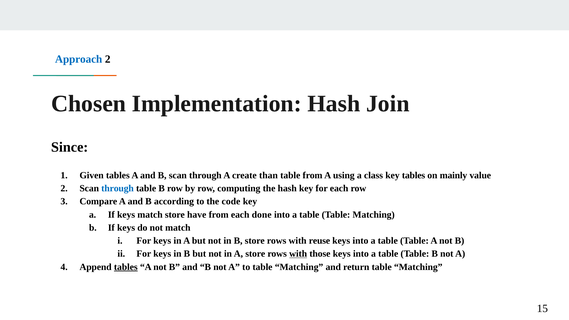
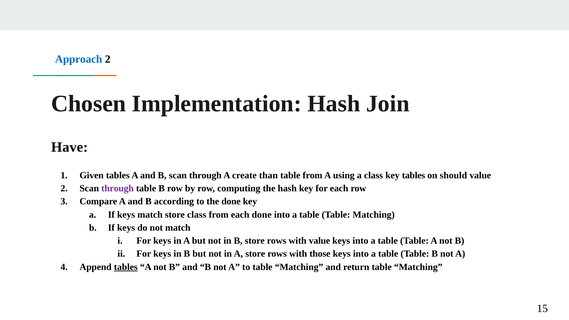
Since: Since -> Have (70, 147)
mainly: mainly -> should (453, 175)
through colour: blue -> purple (118, 188)
the code: code -> done (231, 202)
store have: have -> class (197, 215)
with reuse: reuse -> value (319, 241)
with underline: present -> none (298, 254)
